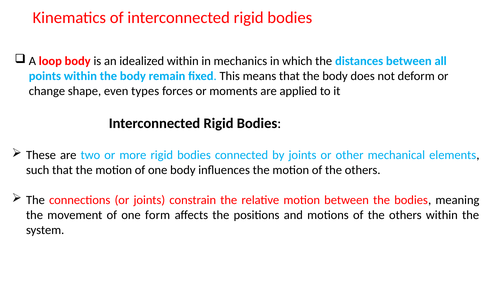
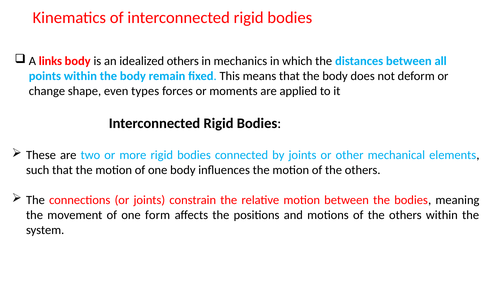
loop: loop -> links (50, 61)
idealized within: within -> others (183, 61)
